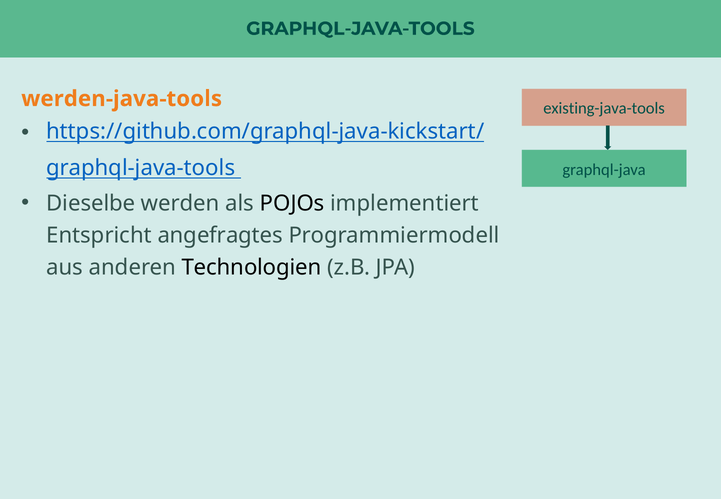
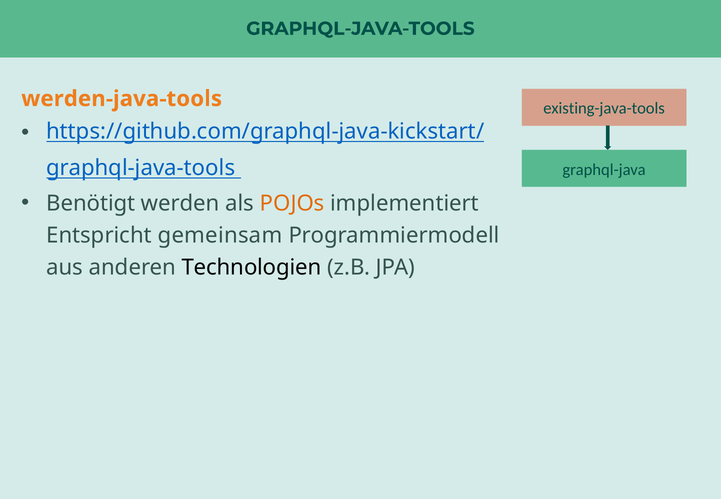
Dieselbe: Dieselbe -> Benötigt (91, 203)
POJOs colour: black -> orange (292, 203)
angefragtes: angefragtes -> gemeinsam (220, 235)
